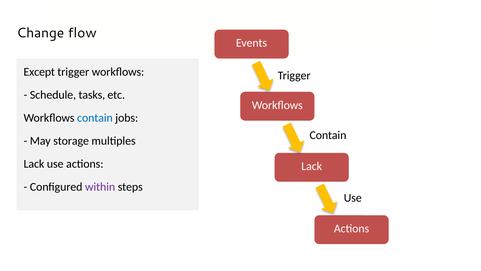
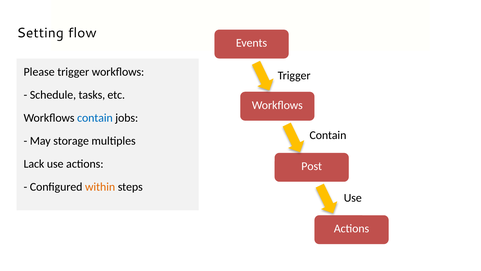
Change: Change -> Setting (40, 33)
Except: Except -> Please (39, 72)
Lack: Lack -> Post (312, 166)
within colour: purple -> orange (100, 187)
